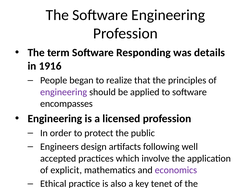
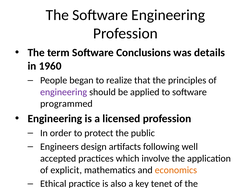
Responding: Responding -> Conclusions (144, 53)
1916: 1916 -> 1960 (50, 66)
encompasses: encompasses -> programmed (66, 104)
economics colour: purple -> orange (176, 170)
